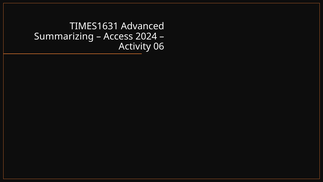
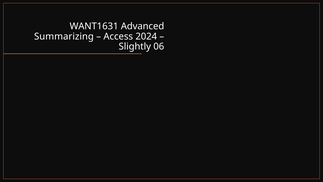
TIMES1631: TIMES1631 -> WANT1631 (94, 26)
Activity: Activity -> Slightly (135, 47)
